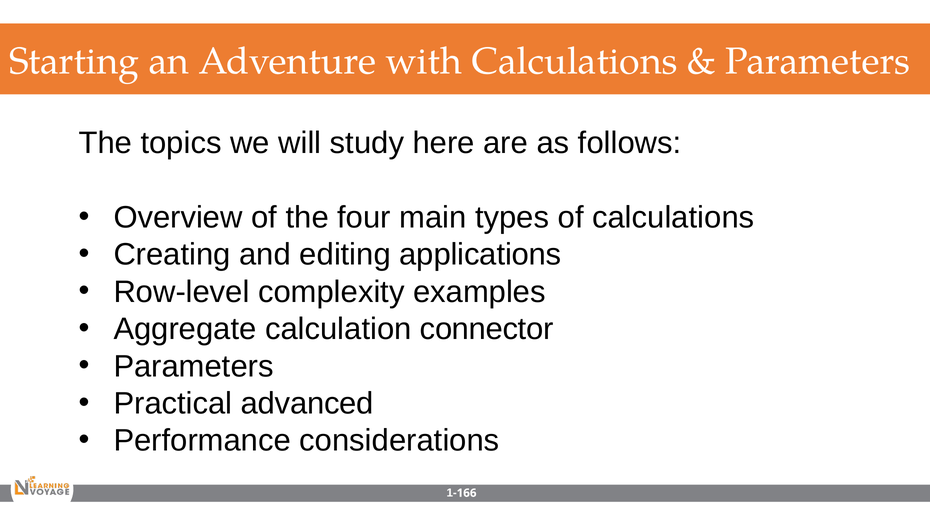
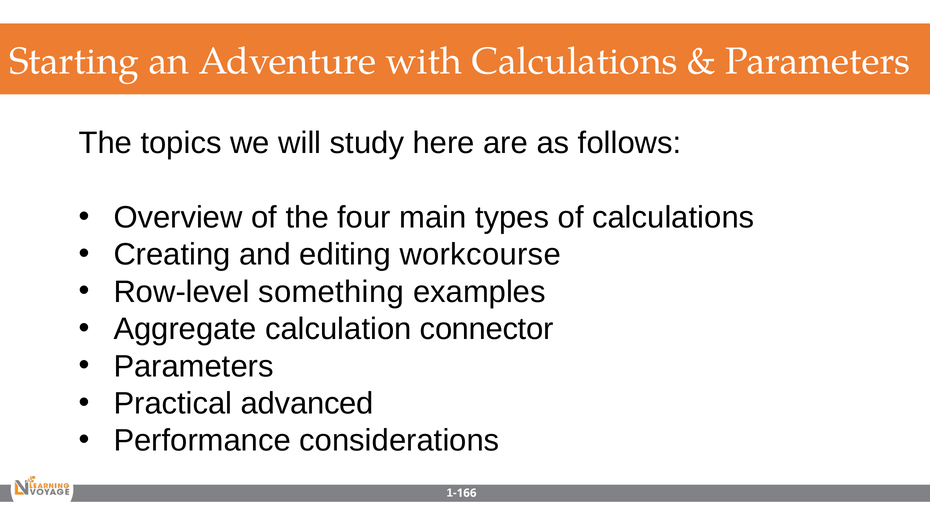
applications: applications -> workcourse (480, 255)
complexity: complexity -> something (331, 292)
